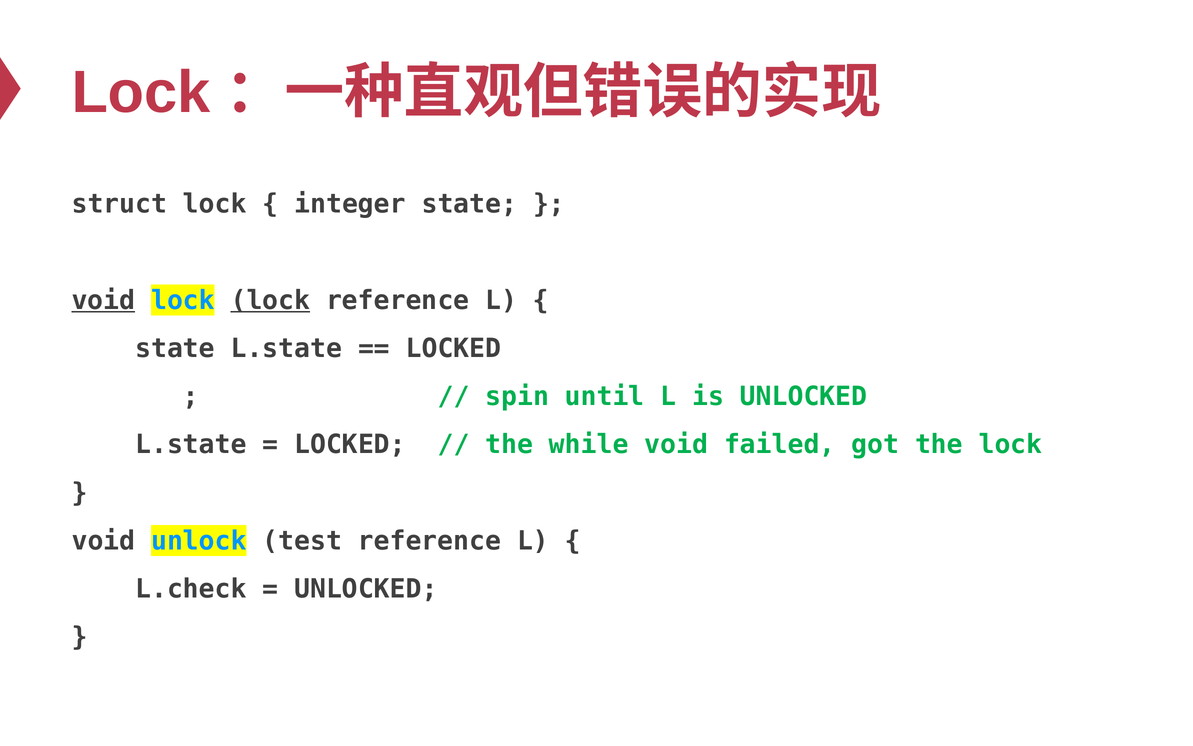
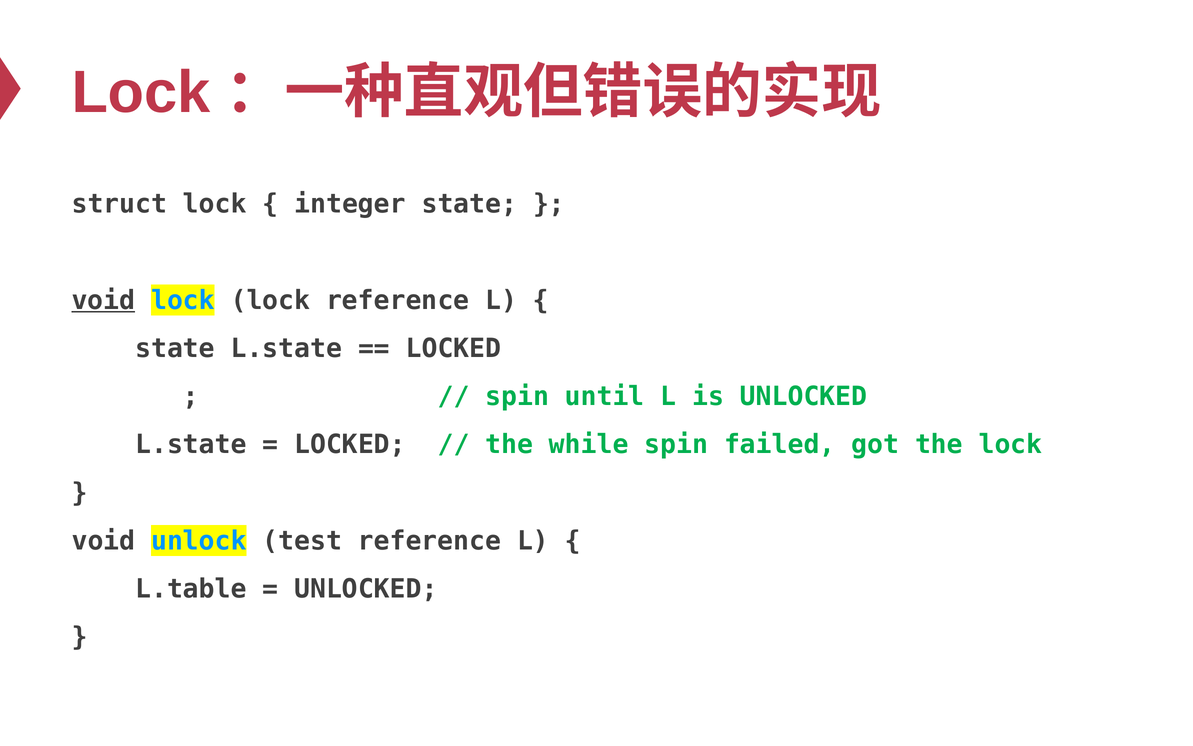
lock underline: present -> none (270, 300)
while void: void -> spin (676, 445)
L.check: L.check -> L.table (191, 589)
